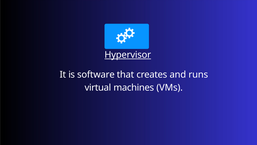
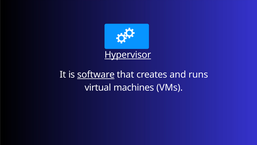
software underline: none -> present (96, 74)
